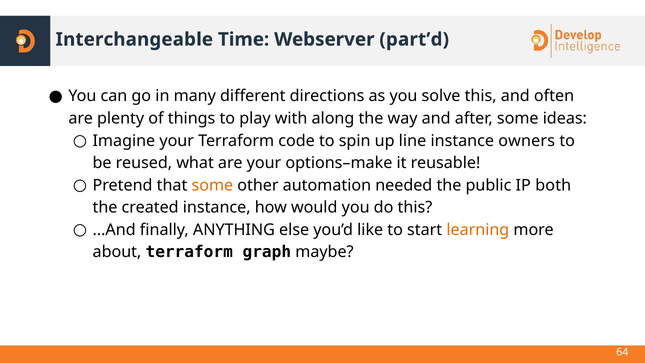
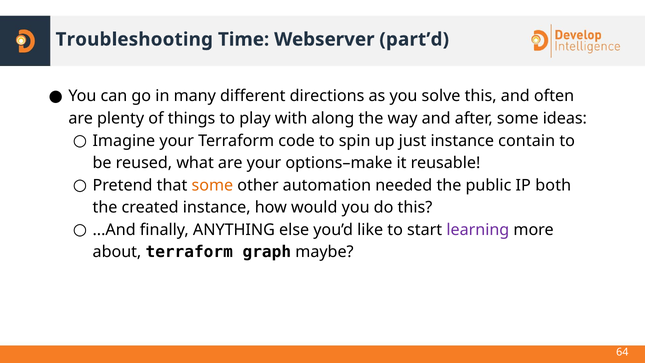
Interchangeable: Interchangeable -> Troubleshooting (134, 39)
line: line -> just (413, 141)
owners: owners -> contain (527, 141)
learning colour: orange -> purple (478, 230)
